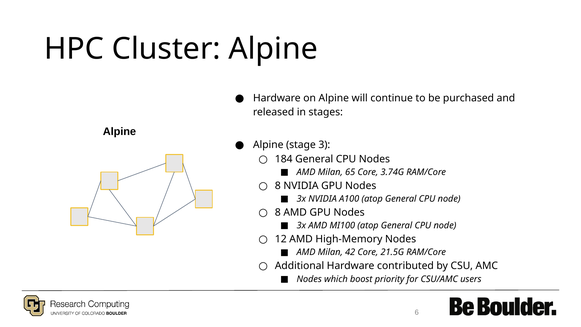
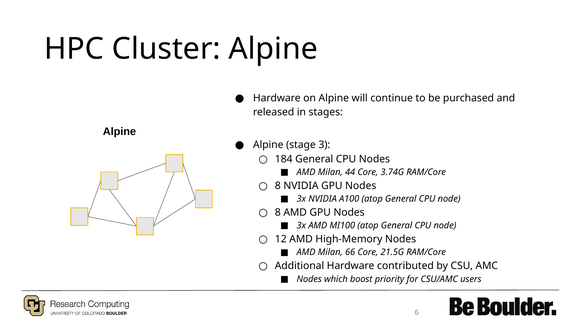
65: 65 -> 44 (350, 172)
42: 42 -> 66 (350, 252)
